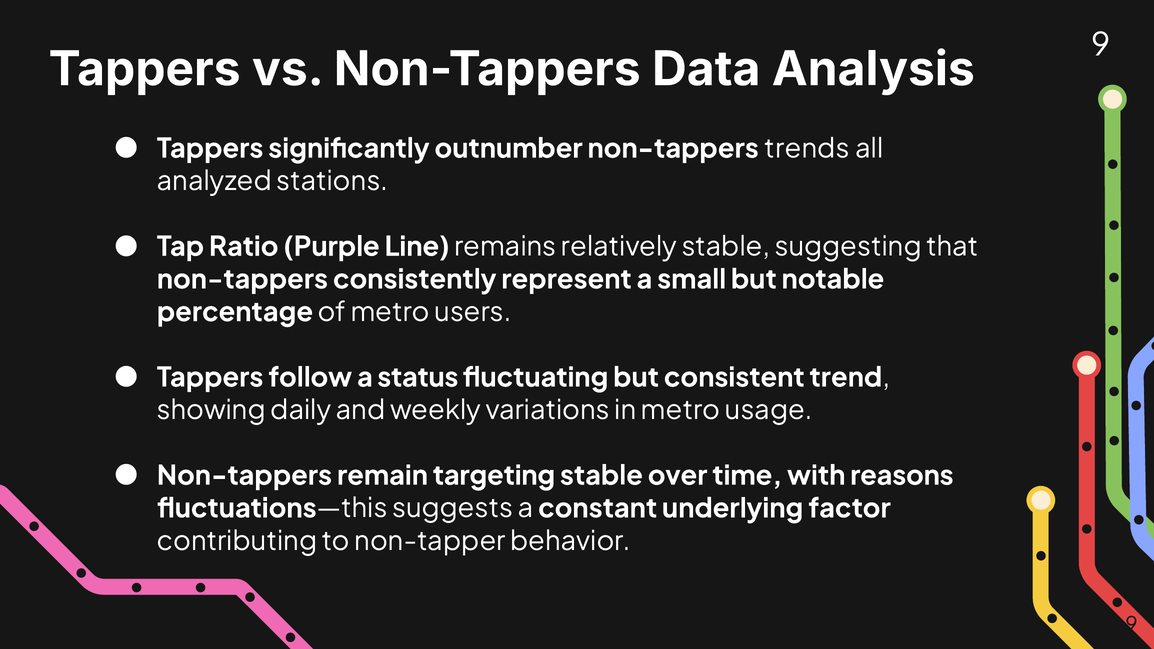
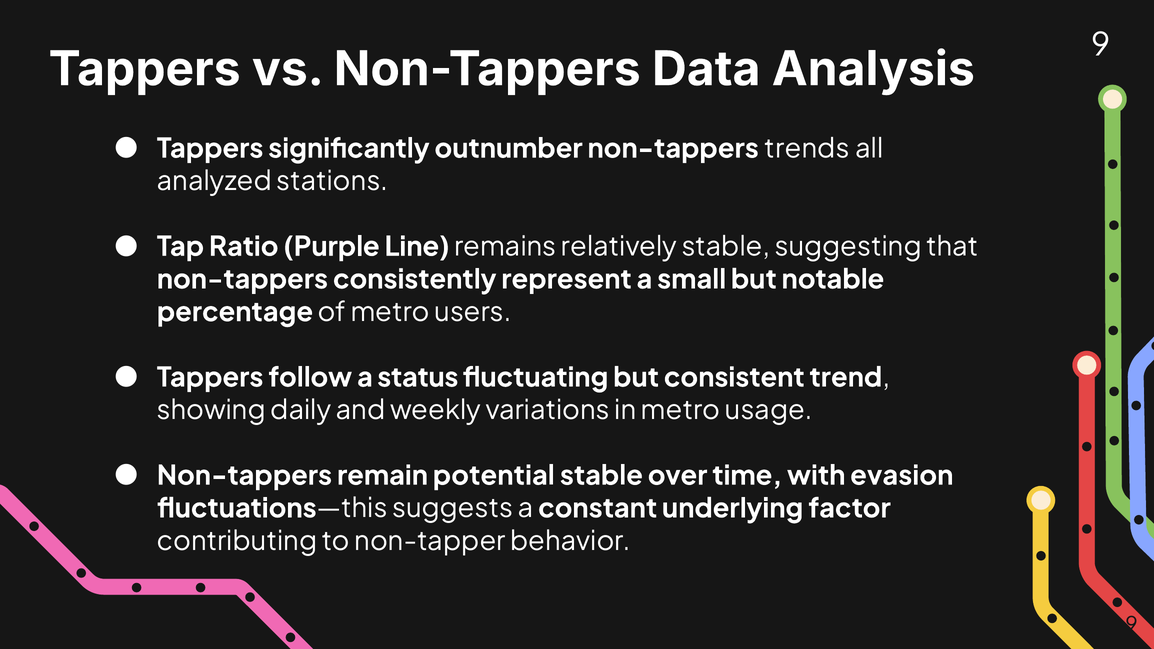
targeting: targeting -> potential (494, 476)
reasons: reasons -> evasion (902, 476)
